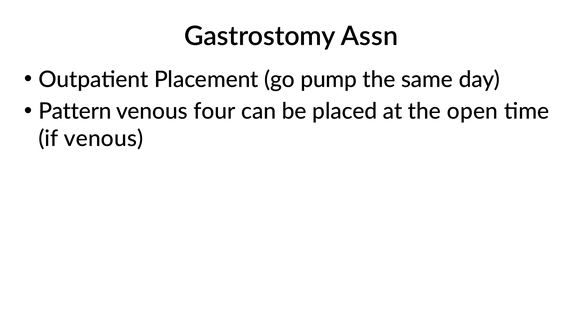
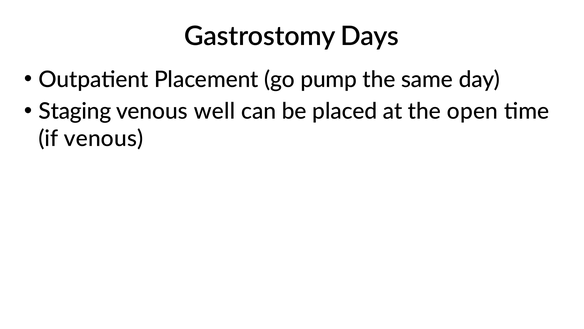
Assn: Assn -> Days (370, 36)
Pattern: Pattern -> Staging (75, 111)
four: four -> well (214, 111)
